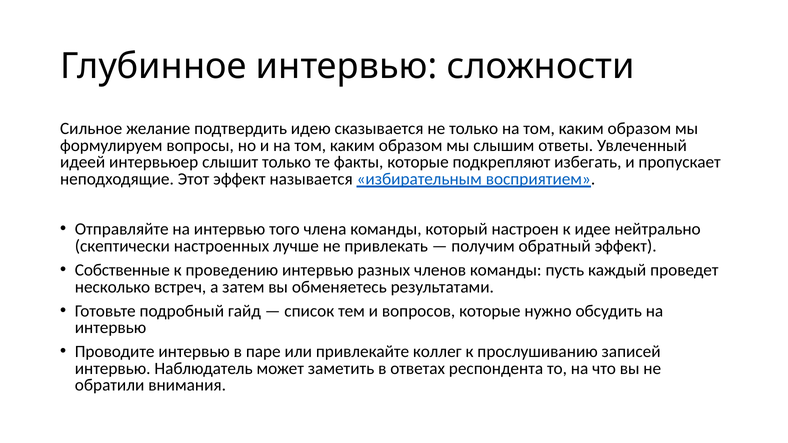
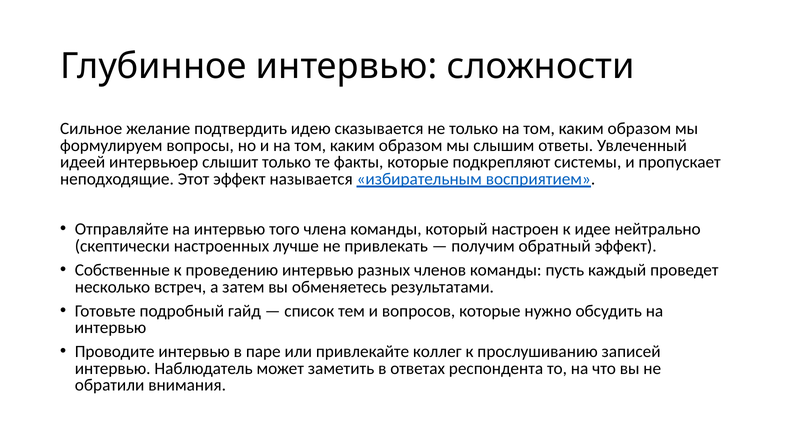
избегать: избегать -> системы (588, 162)
